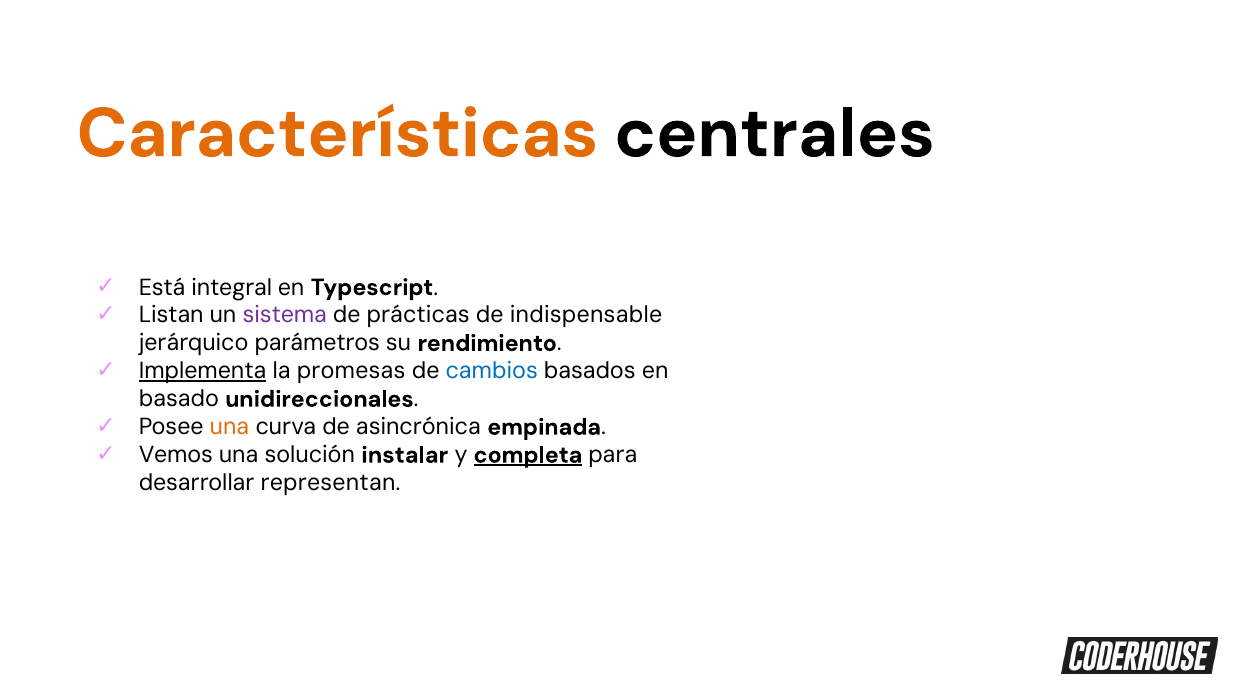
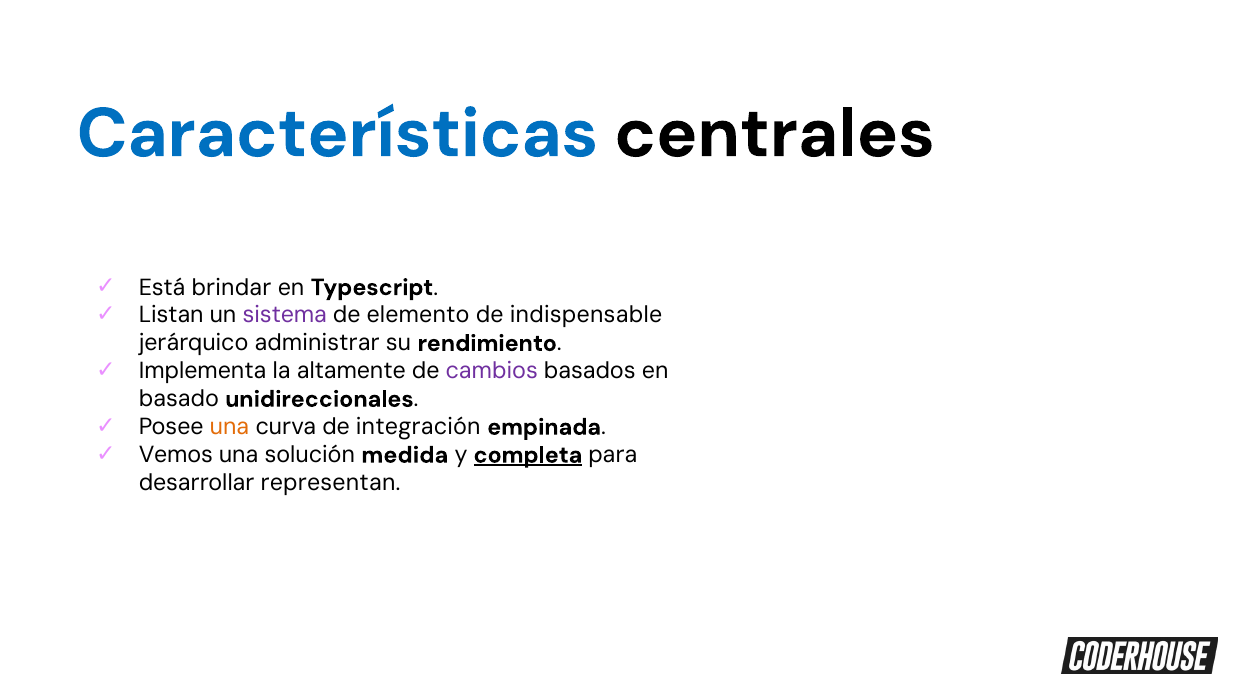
Características colour: orange -> blue (337, 133)
integral: integral -> brindar (232, 287)
prácticas: prácticas -> elemento (418, 315)
parámetros: parámetros -> administrar (317, 343)
Implementa underline: present -> none (203, 371)
promesas: promesas -> altamente (351, 371)
cambios colour: blue -> purple (492, 371)
asincrónica: asincrónica -> integración (418, 427)
instalar: instalar -> medida (405, 455)
